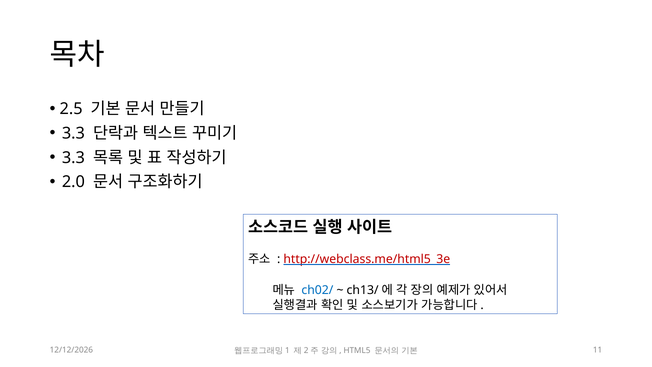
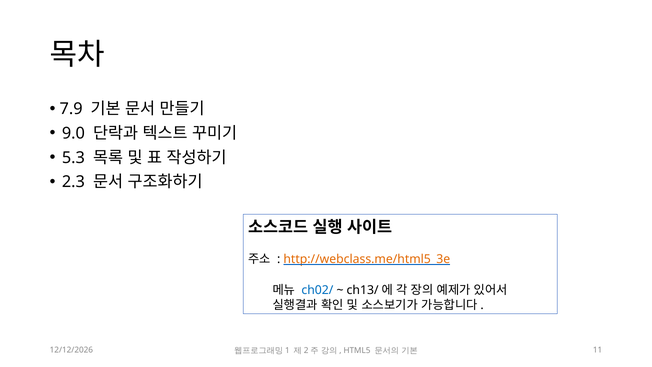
2.5: 2.5 -> 7.9 (71, 109)
3.3: 3.3 -> 9.0 (73, 133)
3.3: 3.3 -> 5.3 (73, 158)
2.0: 2.0 -> 2.3 (73, 182)
http://webclass.me/html5_3e colour: red -> orange (367, 259)
